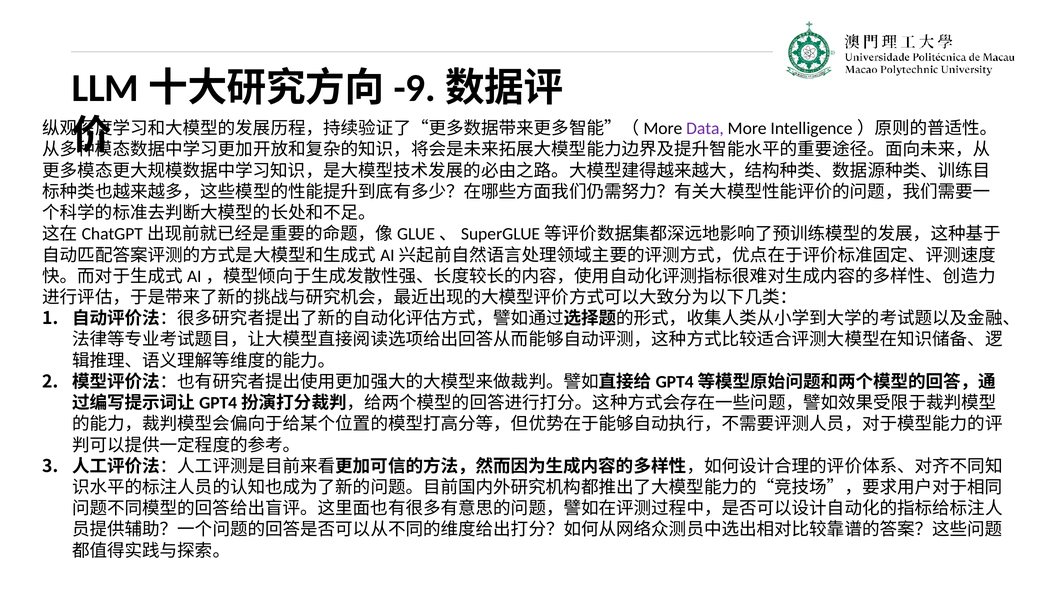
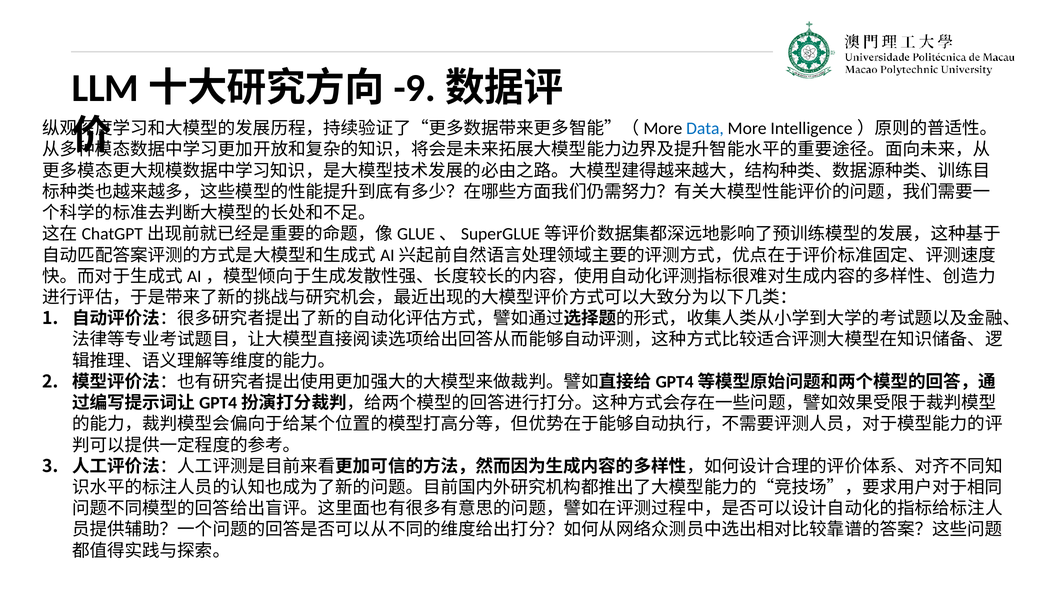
Data colour: purple -> blue (705, 129)
